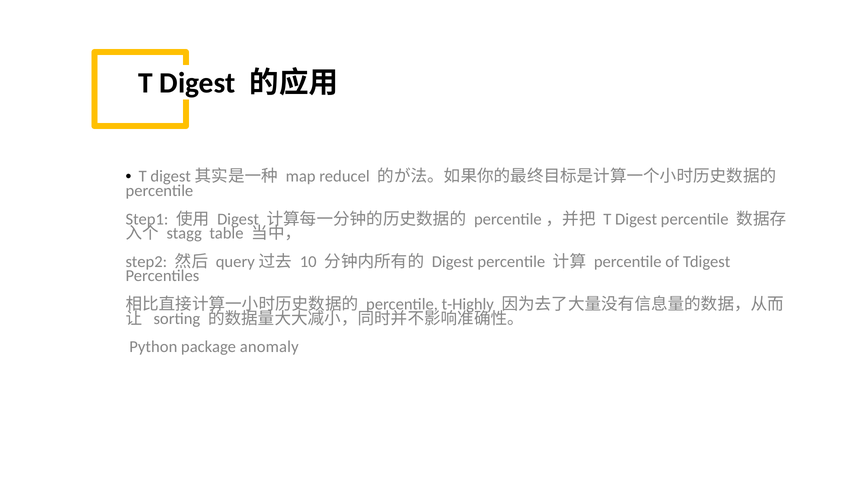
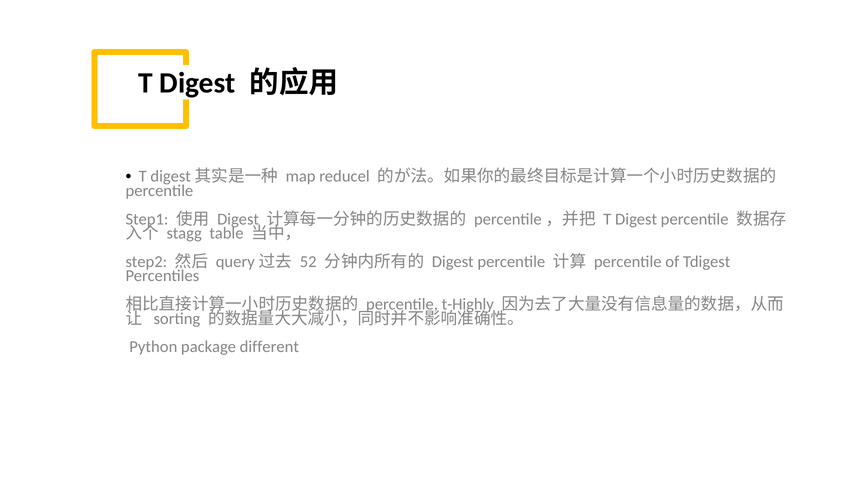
10: 10 -> 52 (308, 262)
anomaly: anomaly -> different (269, 347)
